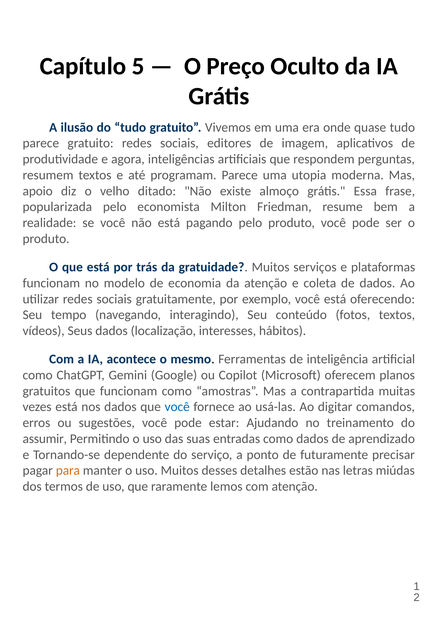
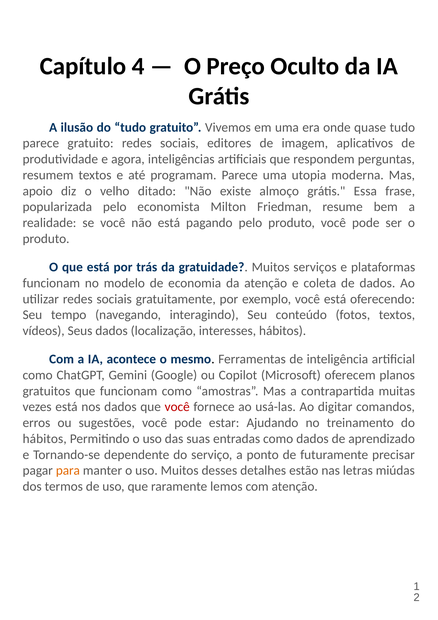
5: 5 -> 4 (138, 66)
você colour: blue -> red (177, 407)
assumir: assumir -> hábitos (45, 438)
